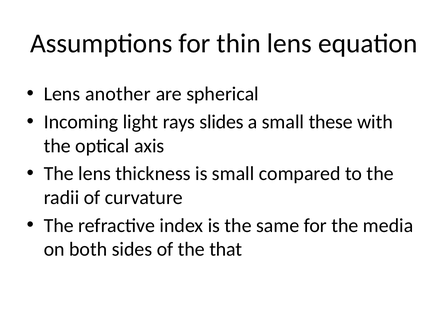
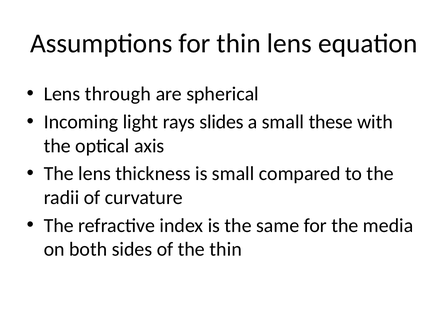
another: another -> through (118, 94)
the that: that -> thin (226, 249)
